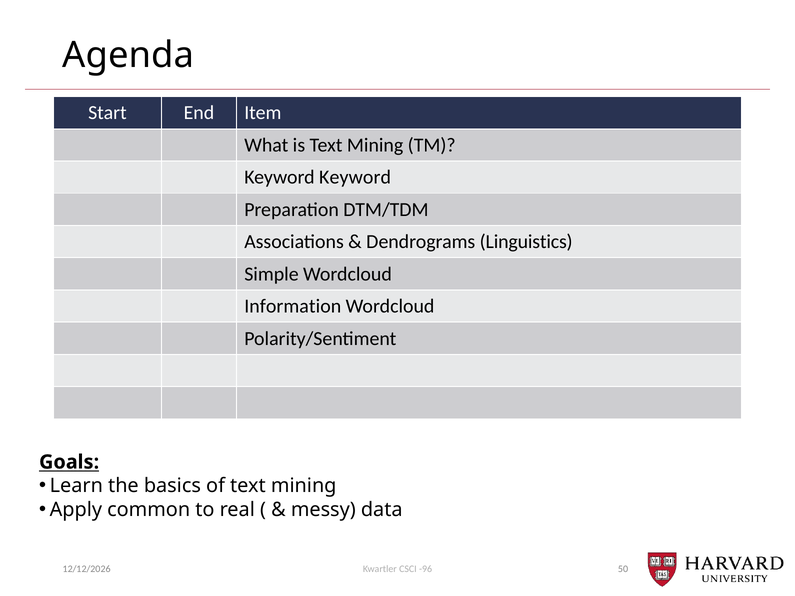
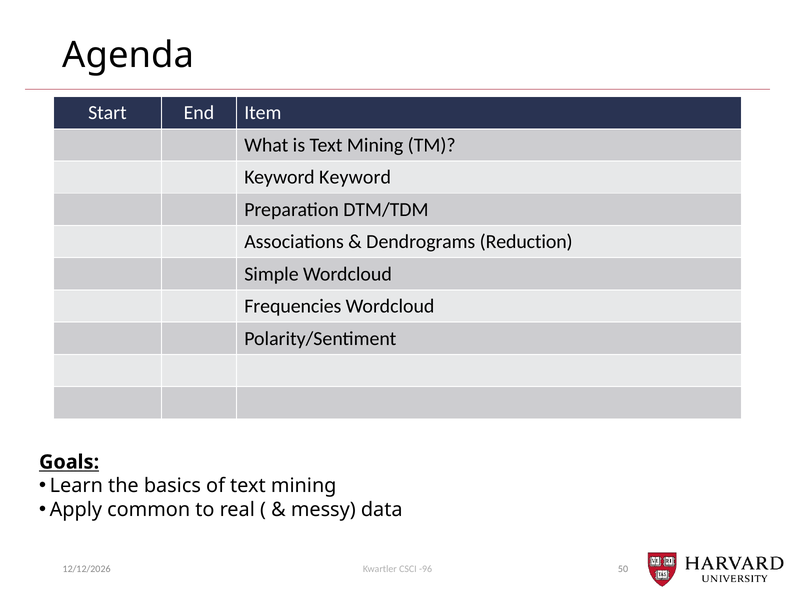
Linguistics: Linguistics -> Reduction (526, 242)
Information: Information -> Frequencies (293, 306)
